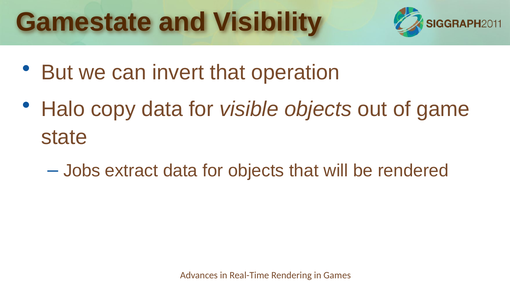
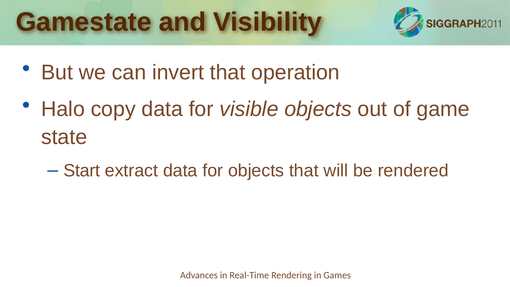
Jobs: Jobs -> Start (82, 171)
